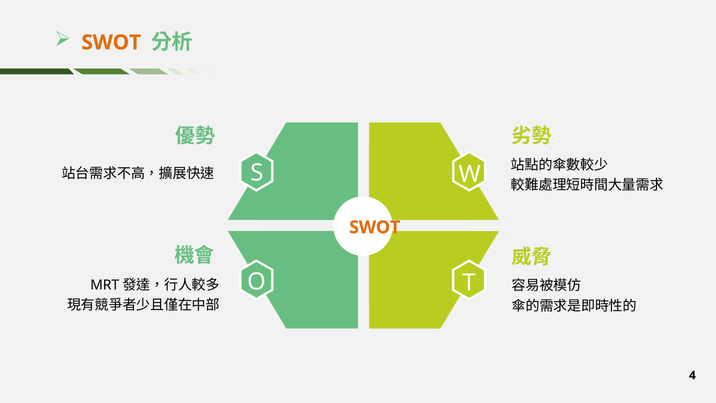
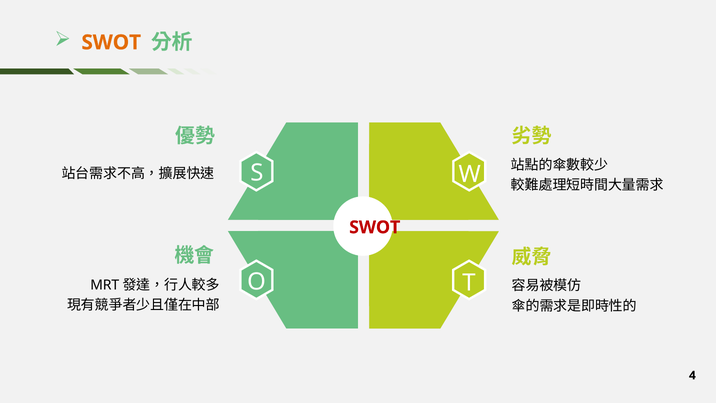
SWOT colour: orange -> red (375, 227)
